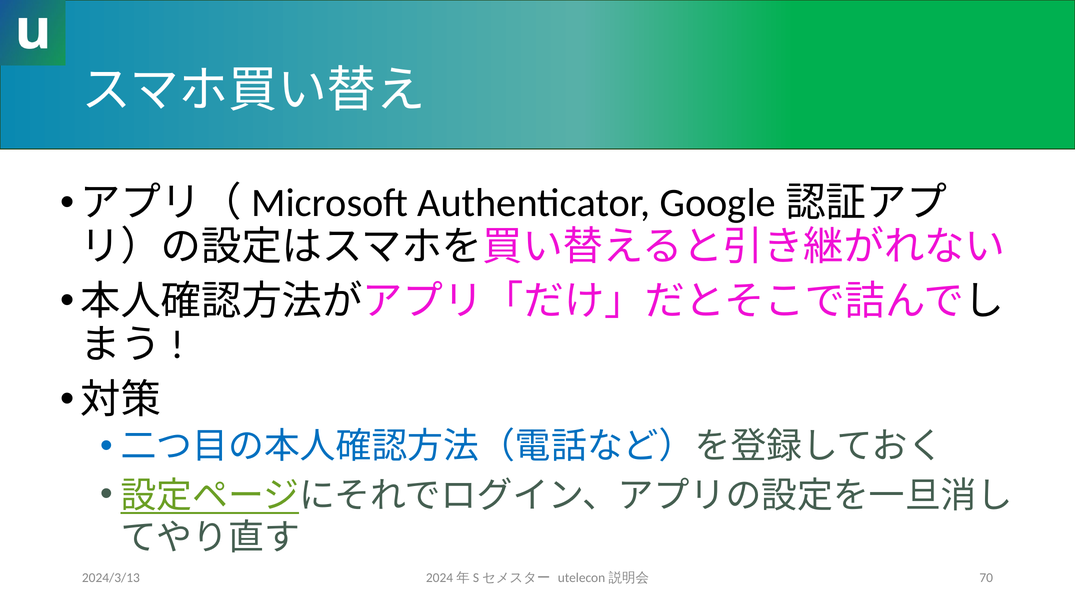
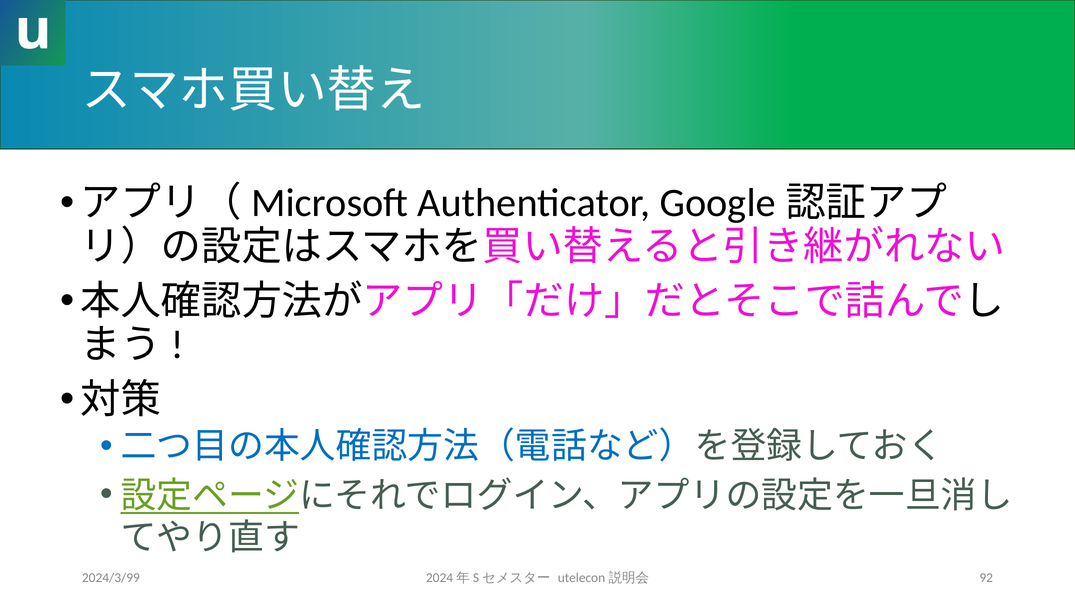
2024/3/13: 2024/3/13 -> 2024/3/99 (111, 577)
70: 70 -> 92 (986, 577)
